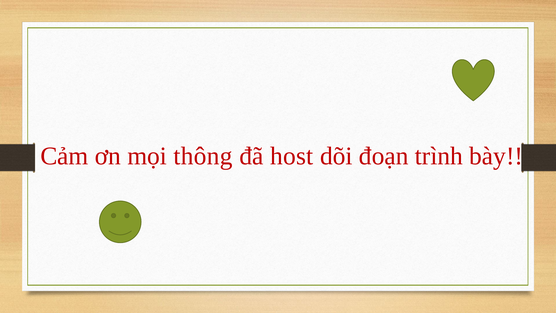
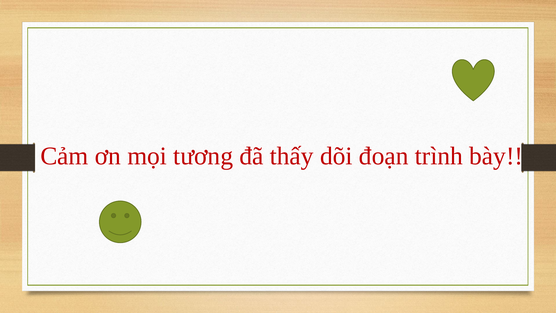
thông: thông -> tương (203, 156)
host: host -> thấy (292, 156)
